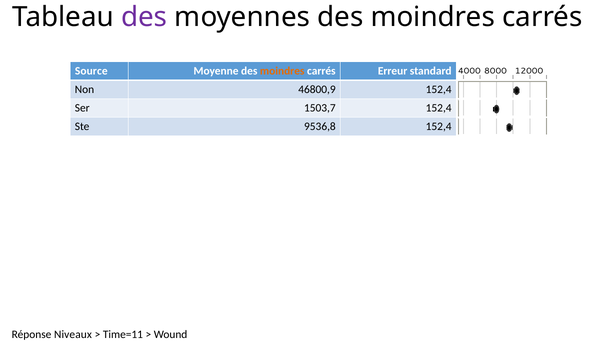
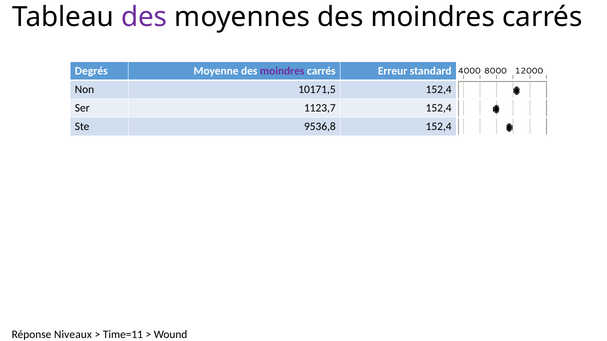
Source: Source -> Degrés (91, 71)
moindres colour: orange -> purple (282, 71)
46800,9: 46800,9 -> 10171,5 (317, 90)
1503,7: 1503,7 -> 1123,7 (320, 108)
